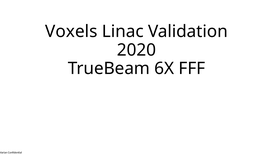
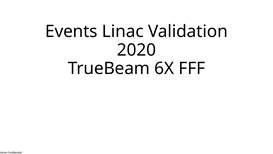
Voxels: Voxels -> Events (71, 31)
